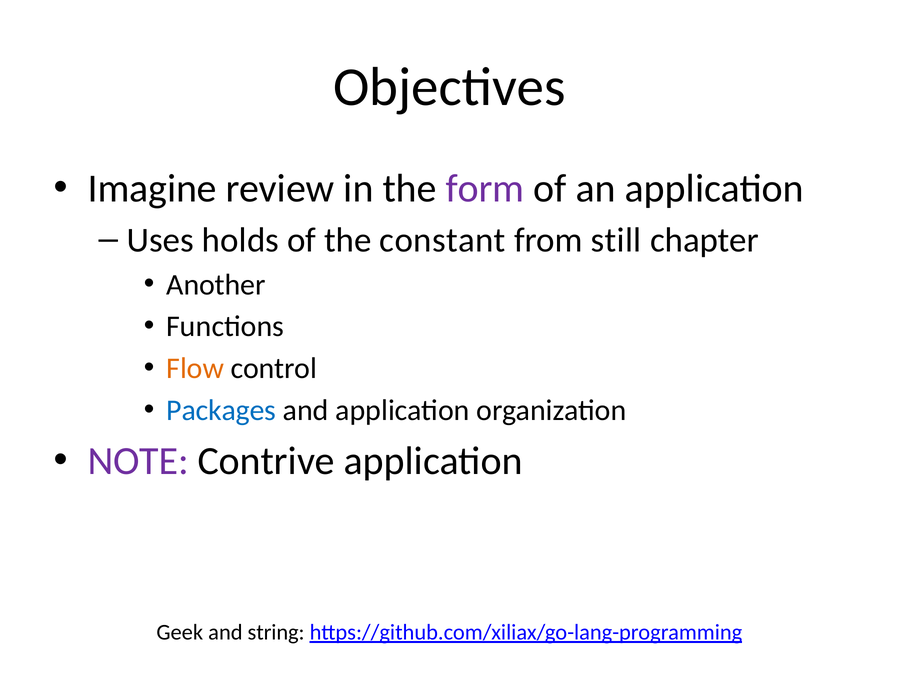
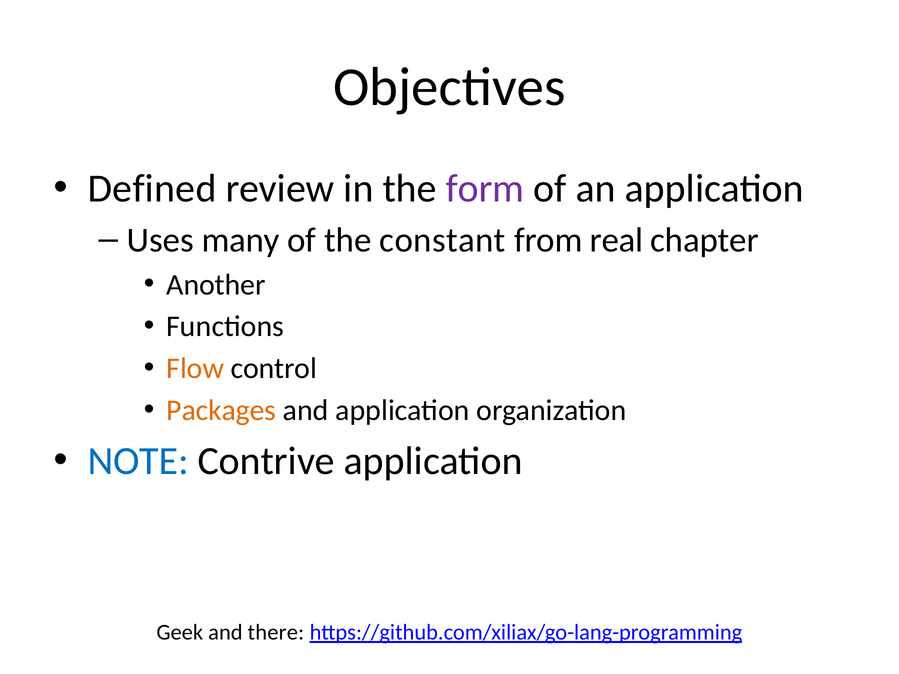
Imagine: Imagine -> Defined (152, 189)
holds: holds -> many (241, 240)
still: still -> real (616, 240)
Packages colour: blue -> orange (221, 411)
NOTE colour: purple -> blue (138, 461)
string: string -> there (276, 632)
